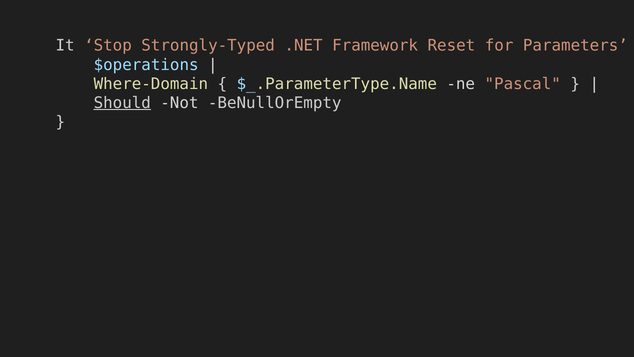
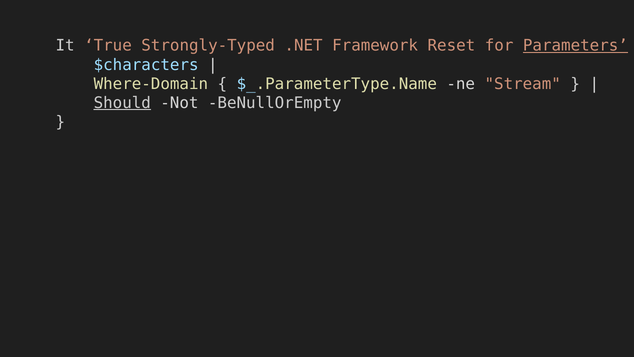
Stop: Stop -> True (108, 46)
Parameters underline: none -> present (575, 46)
$operations: $operations -> $characters (146, 65)
Pascal: Pascal -> Stream (523, 84)
